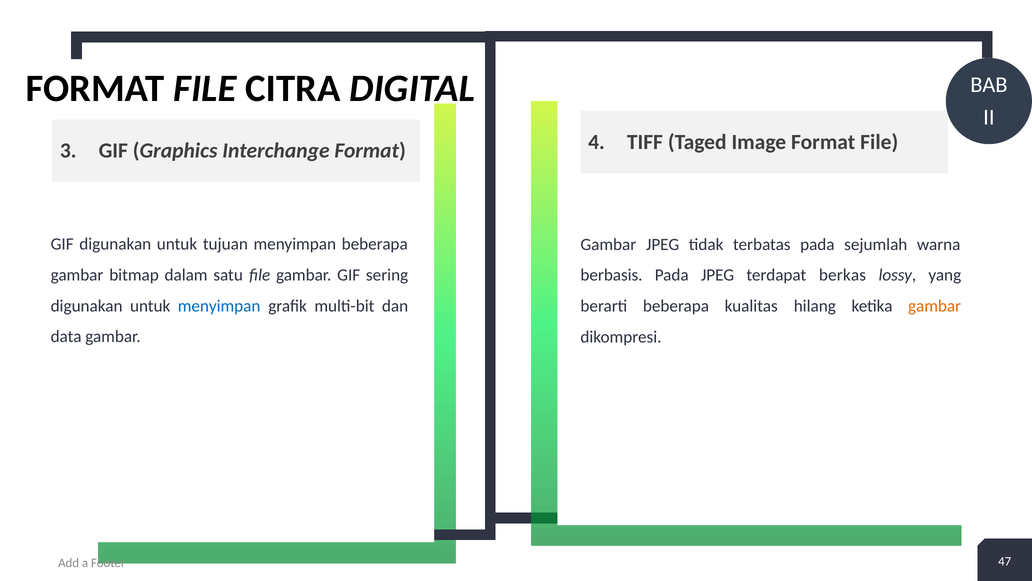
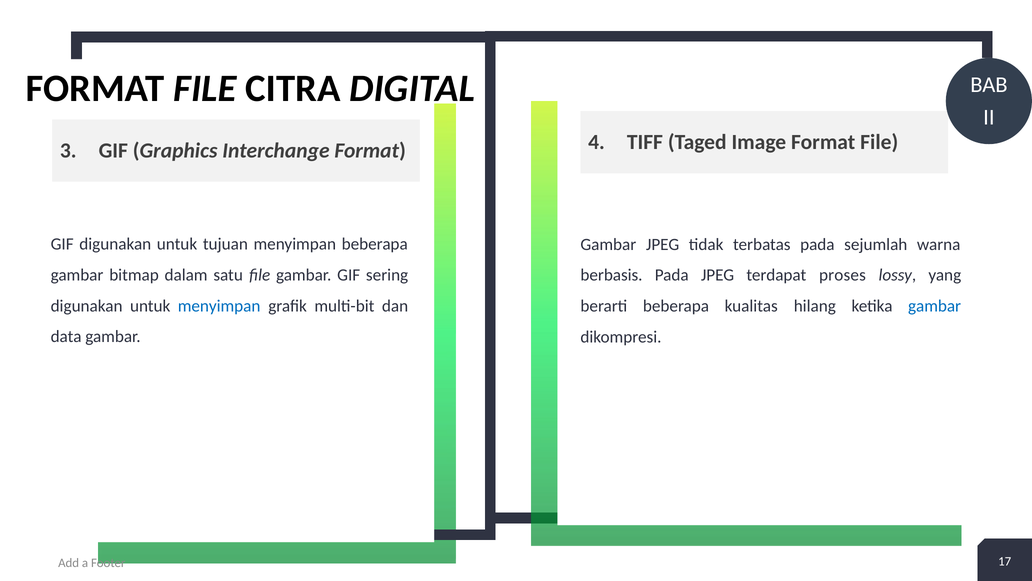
berkas: berkas -> proses (842, 275)
gambar colour: orange -> blue (935, 306)
47: 47 -> 17 (1005, 561)
